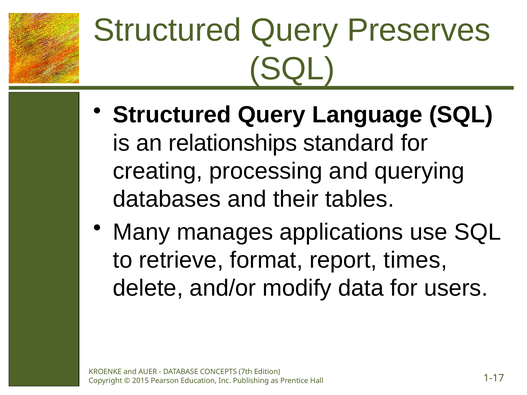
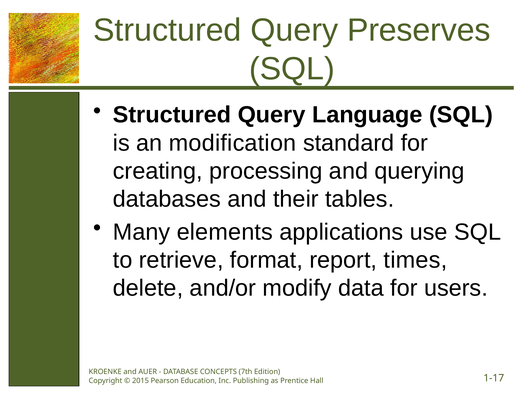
relationships: relationships -> modification (233, 143)
manages: manages -> elements (225, 232)
